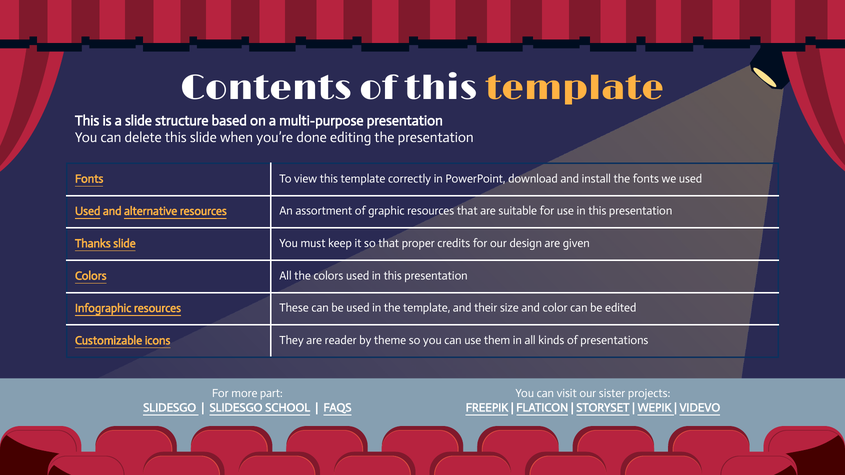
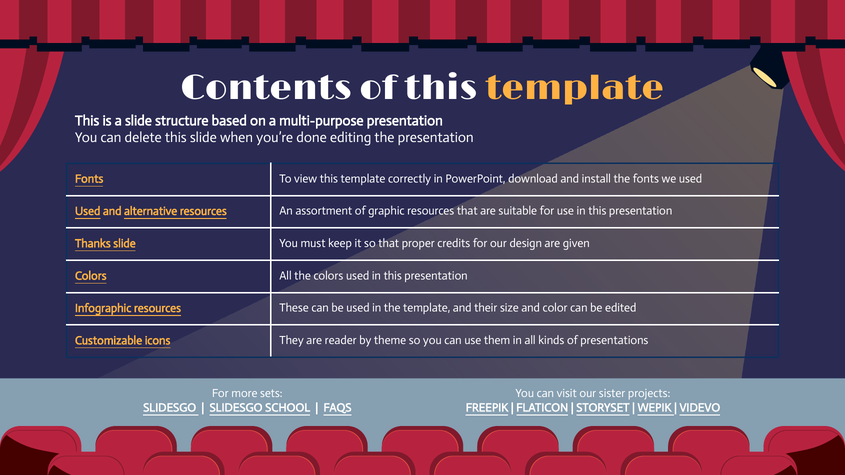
part: part -> sets (271, 394)
